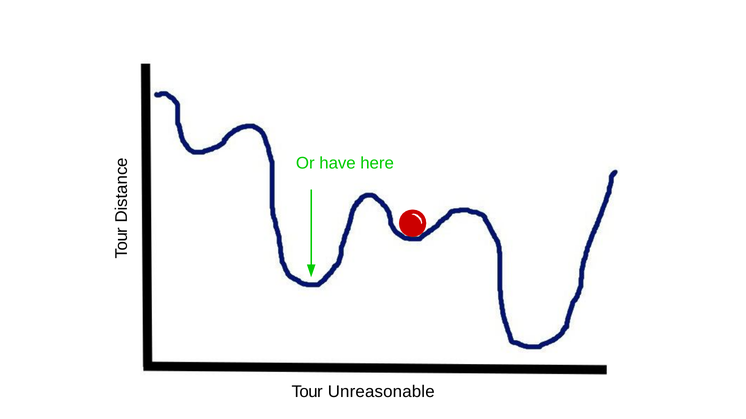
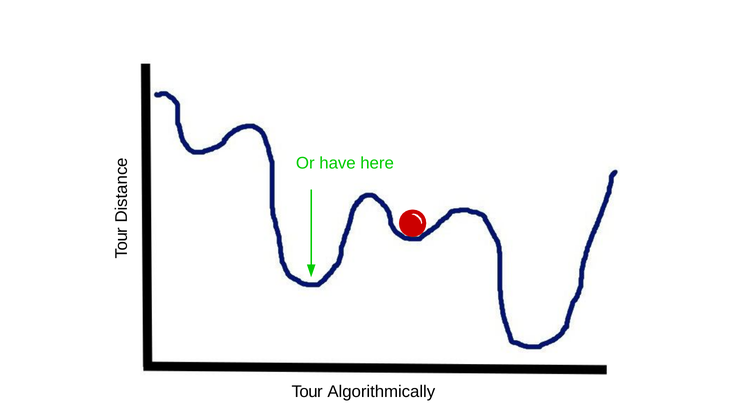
Unreasonable: Unreasonable -> Algorithmically (381, 392)
